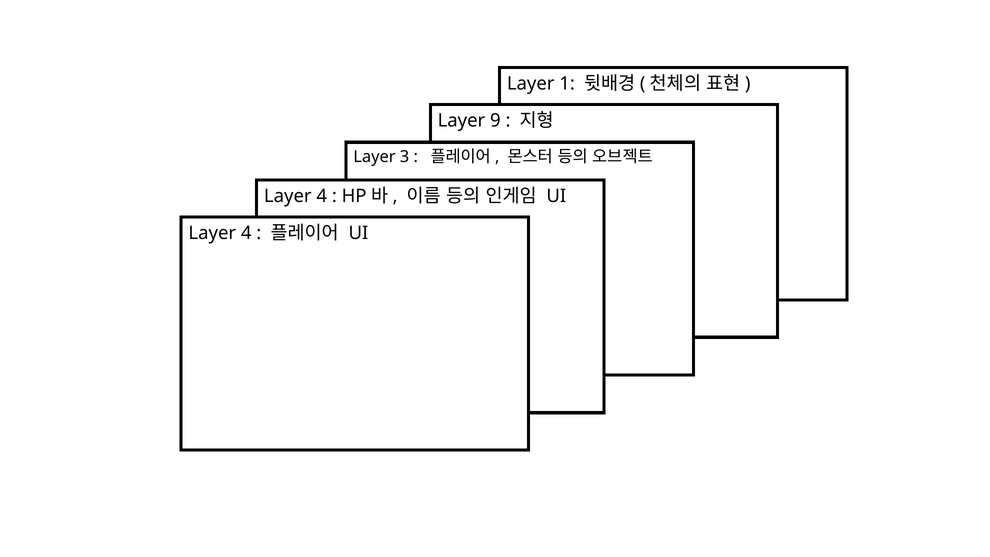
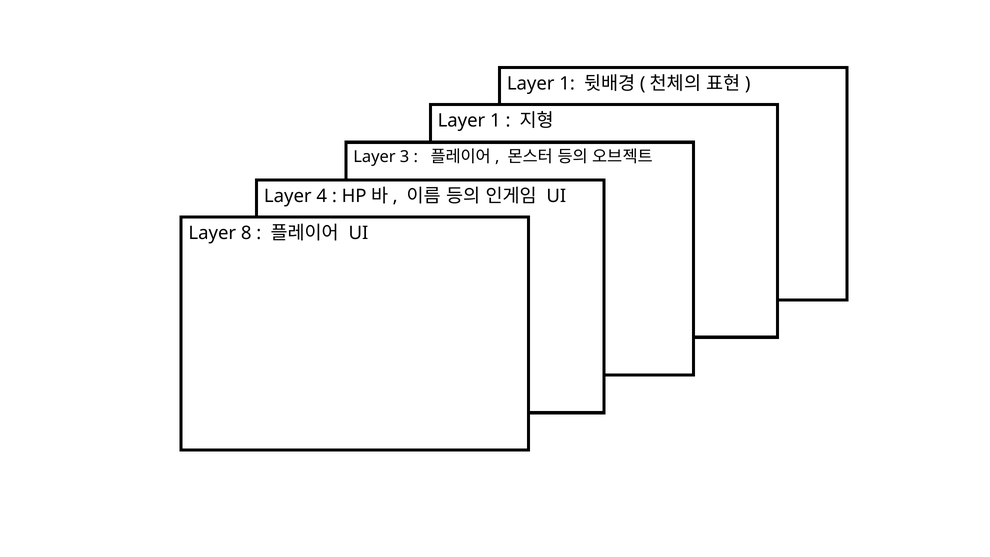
9: 9 -> 1 (495, 121)
4: 4 -> 8 (246, 233)
